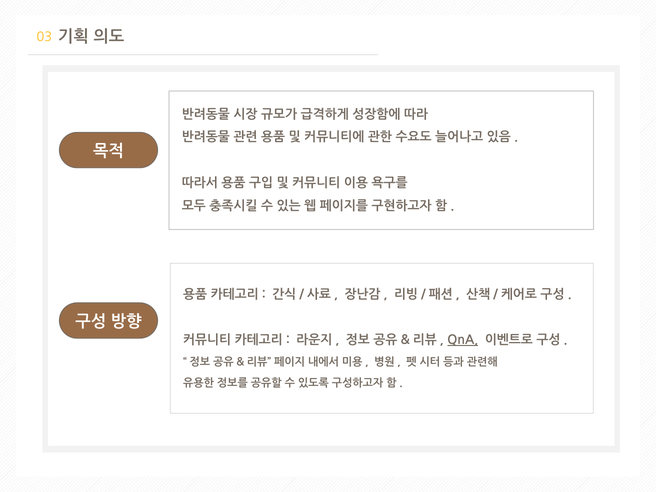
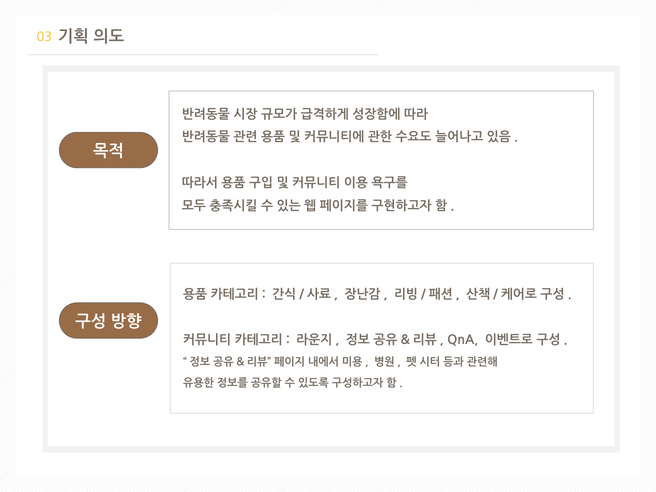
QnA underline: present -> none (463, 340)
